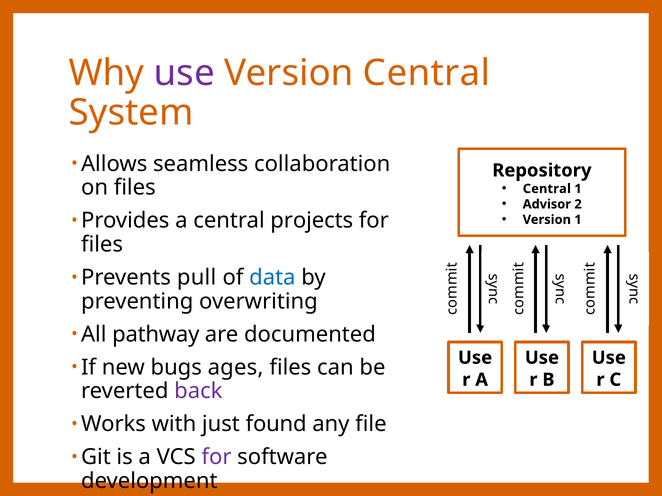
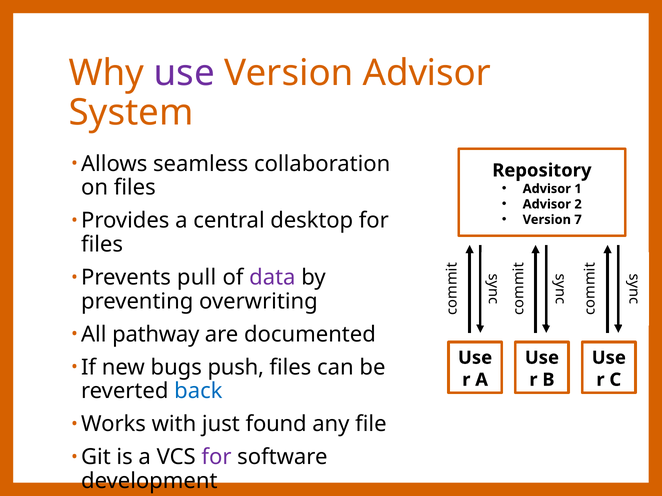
Version Central: Central -> Advisor (427, 73)
Central: Central -> Advisor (547, 189)
Version 1: 1 -> 7 (578, 220)
projects: projects -> desktop (312, 221)
data colour: blue -> purple (272, 278)
ages: ages -> push (236, 368)
back colour: purple -> blue (198, 391)
